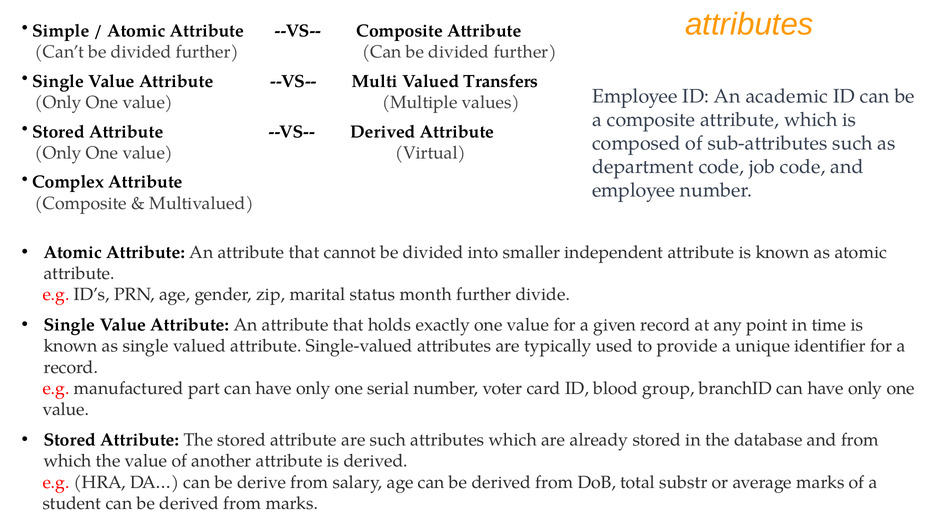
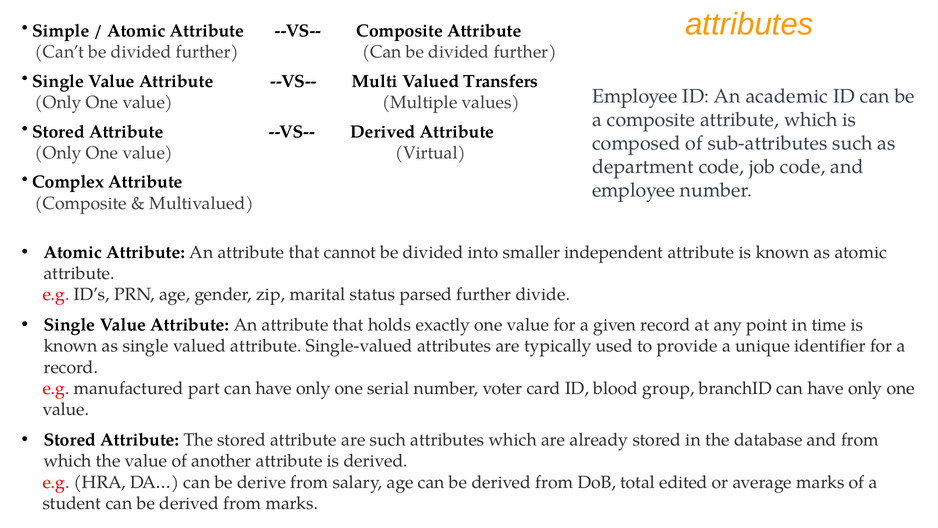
month: month -> parsed (426, 294)
substr: substr -> edited (684, 482)
